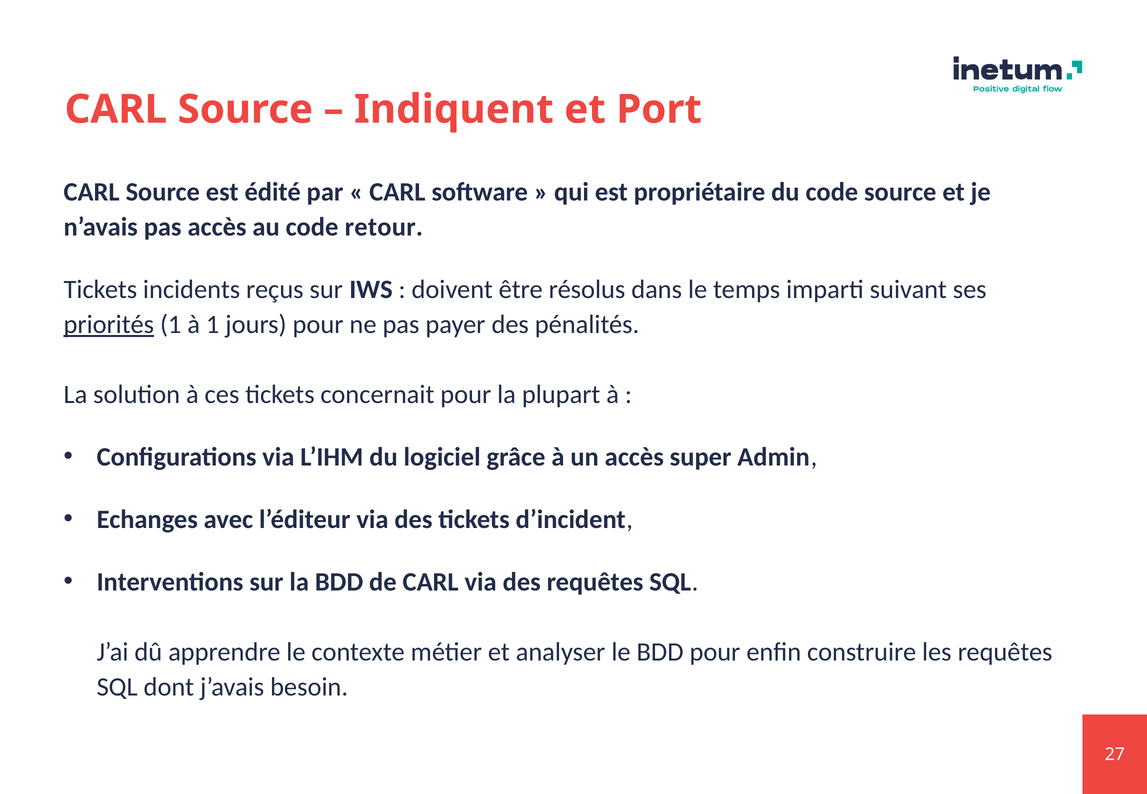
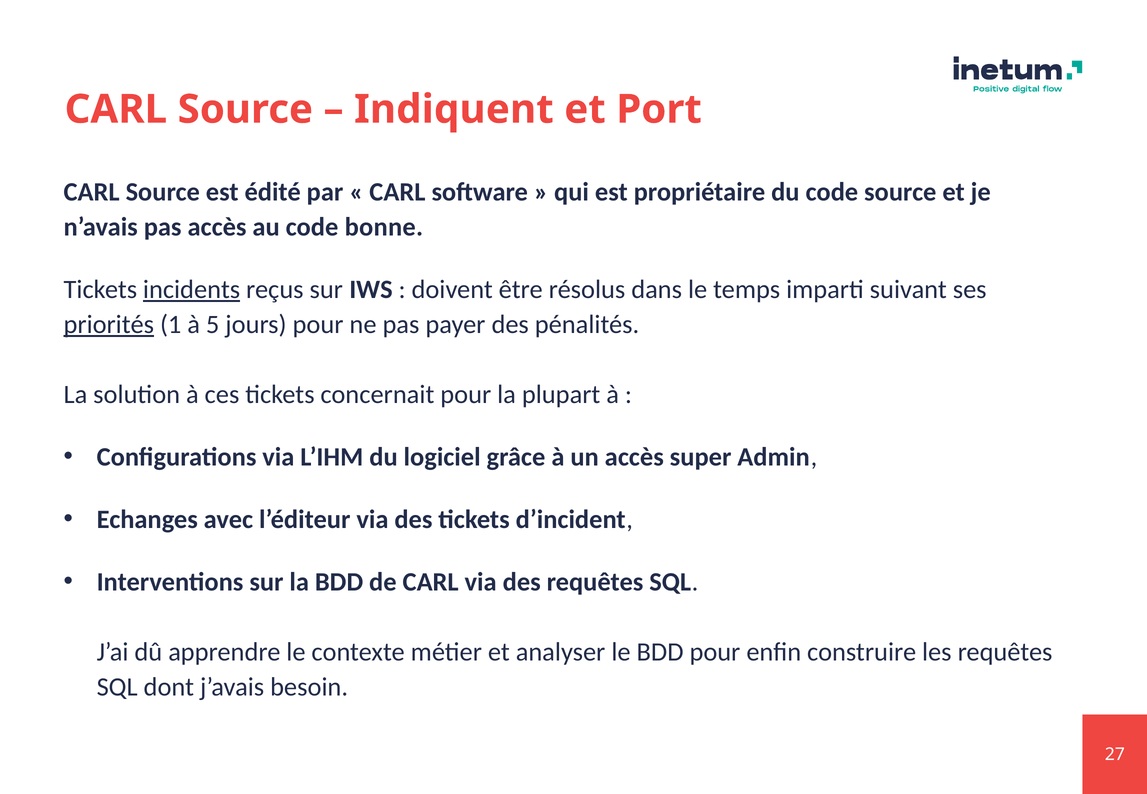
retour: retour -> bonne (384, 227)
incidents underline: none -> present (192, 290)
à 1: 1 -> 5 (213, 325)
